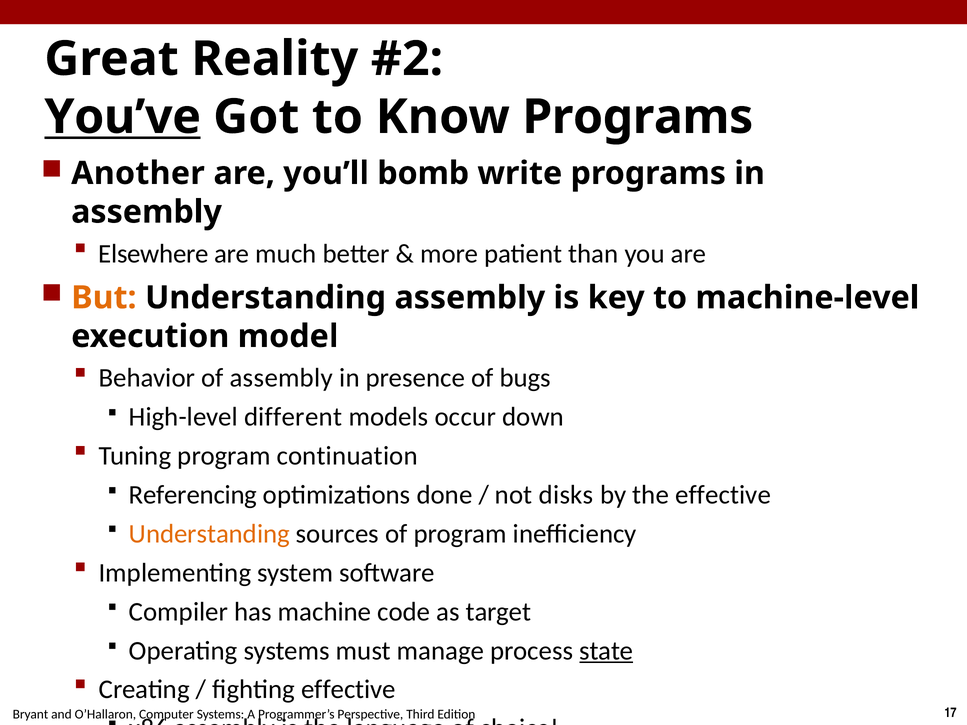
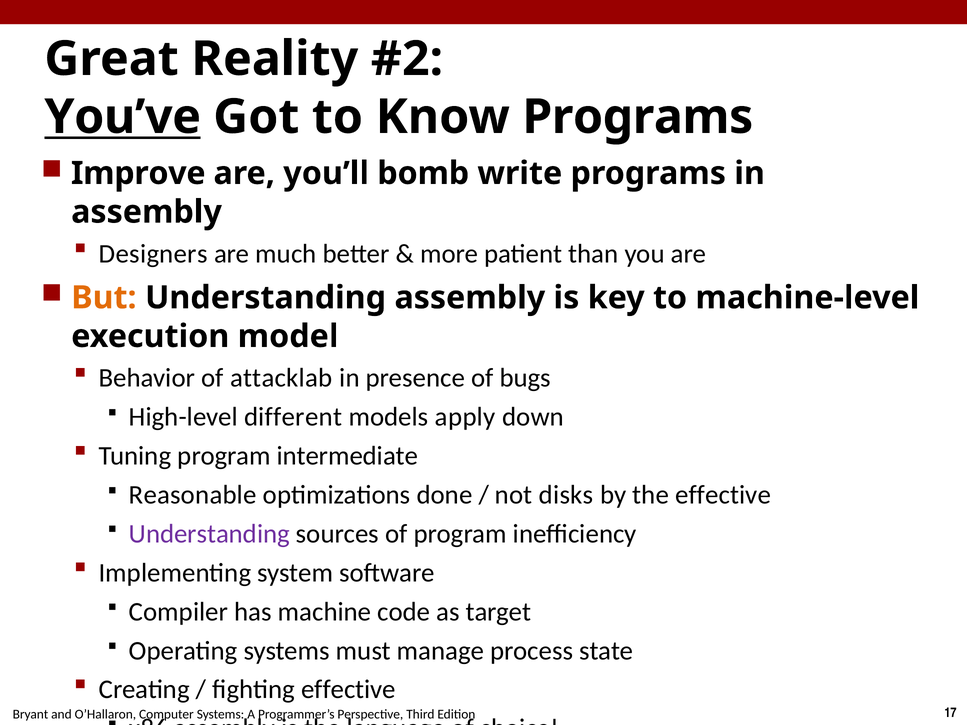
Another: Another -> Improve (138, 173)
Elsewhere: Elsewhere -> Designers (153, 254)
of assembly: assembly -> attacklab (281, 378)
occur: occur -> apply (465, 417)
continuation: continuation -> intermediate (347, 456)
Referencing: Referencing -> Reasonable (193, 495)
Understanding colour: orange -> purple (209, 534)
state underline: present -> none (606, 651)
